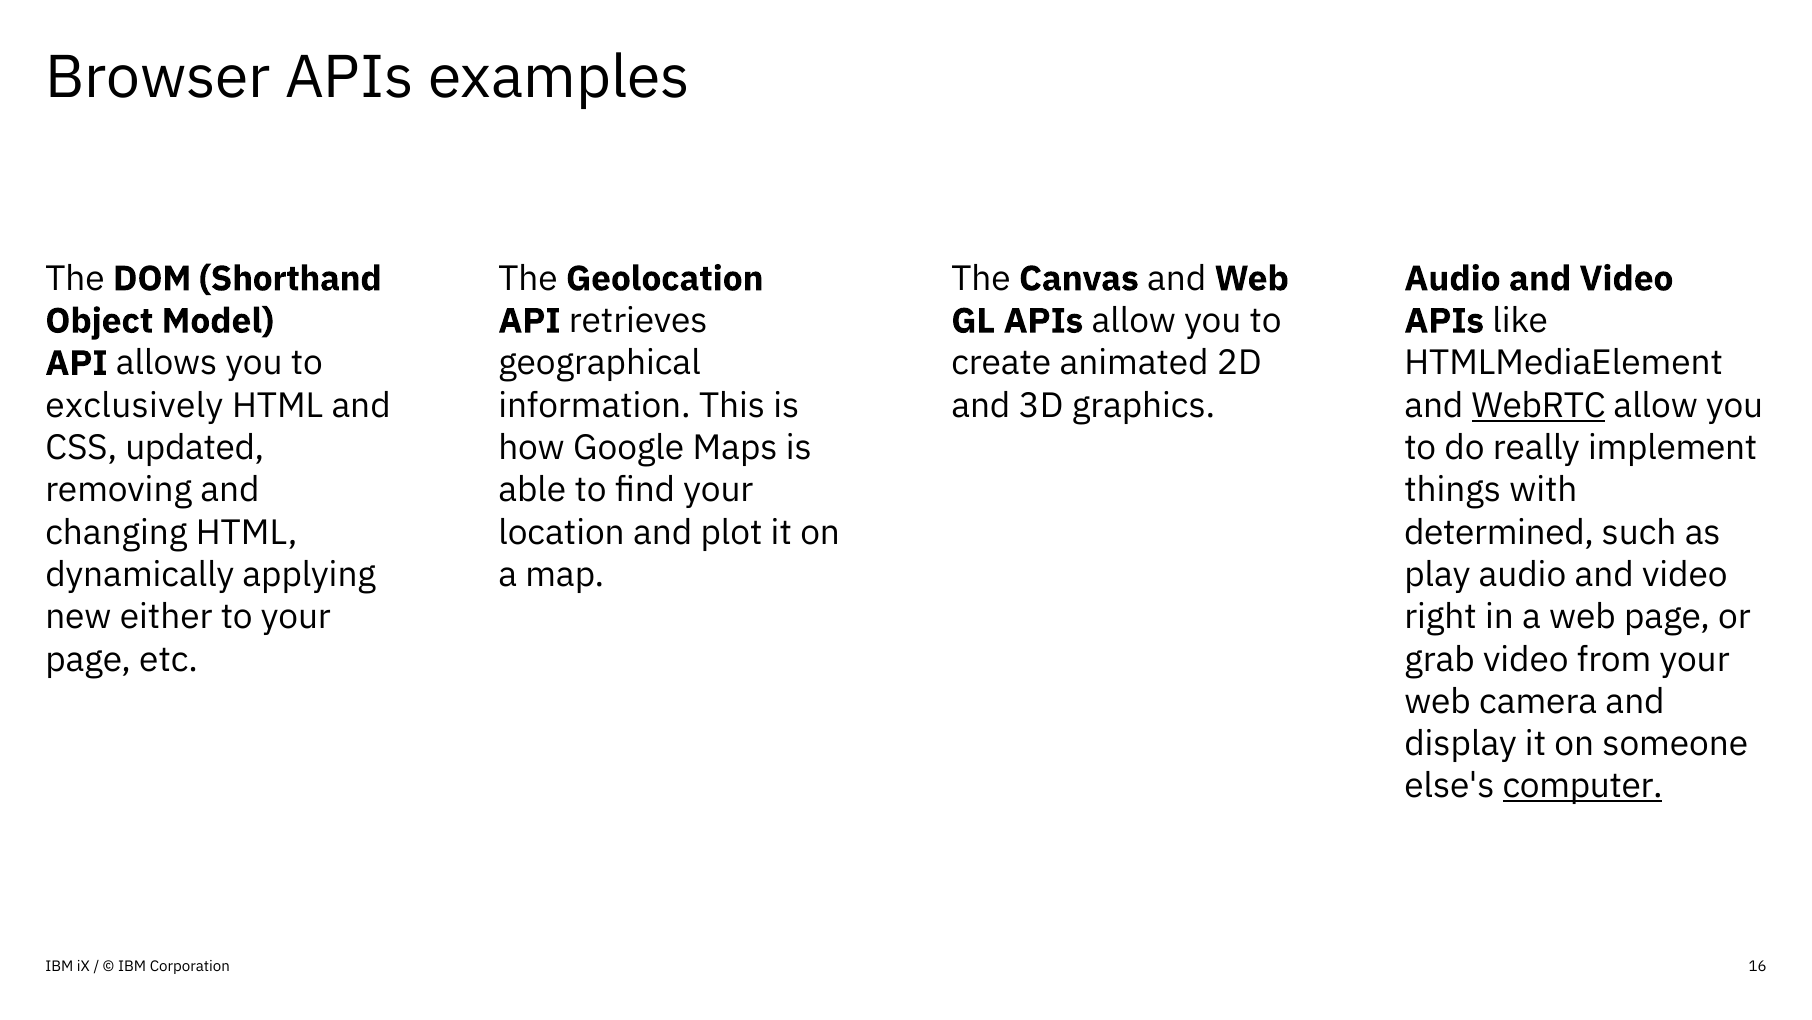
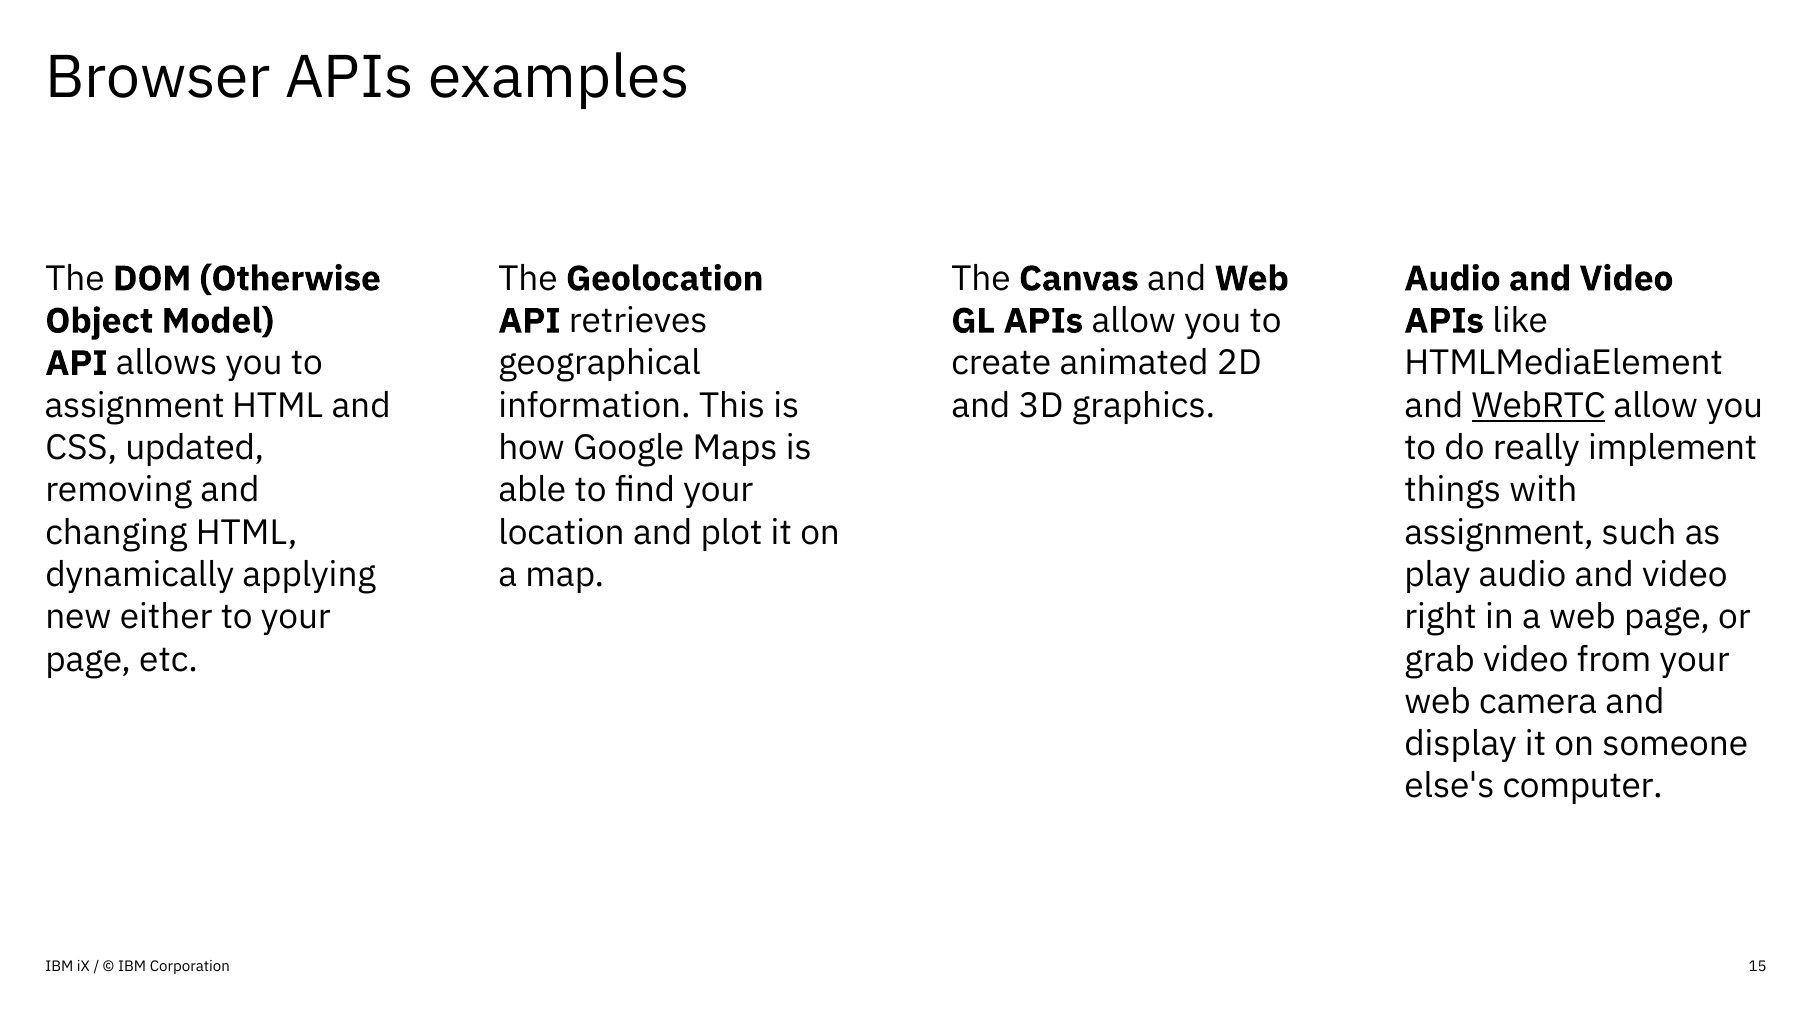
Shorthand: Shorthand -> Otherwise (290, 279)
exclusively: exclusively -> assignment (135, 406)
determined: determined -> assignment (1499, 533)
computer underline: present -> none (1583, 786)
16: 16 -> 15 (1758, 966)
